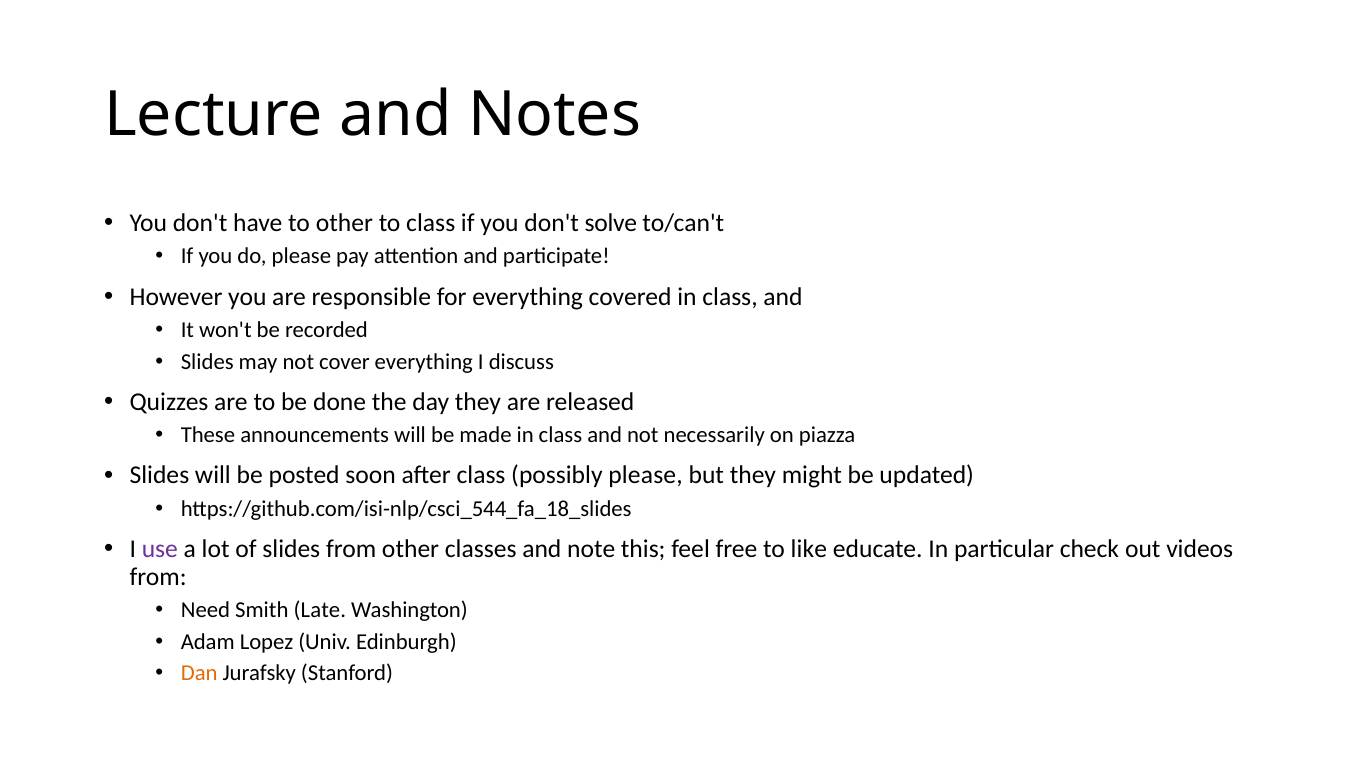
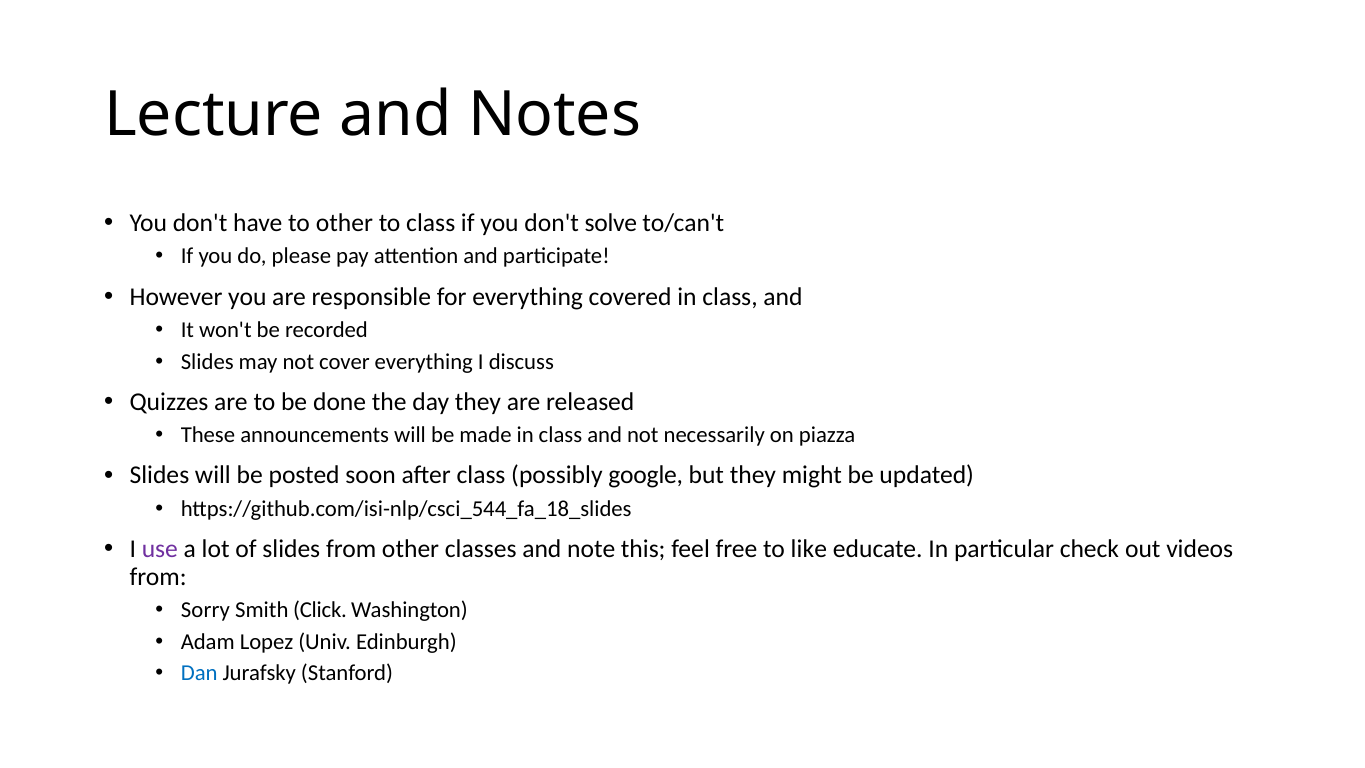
possibly please: please -> google (646, 475)
Need: Need -> Sorry (205, 610)
Late: Late -> Click (320, 610)
Dan colour: orange -> blue (199, 673)
